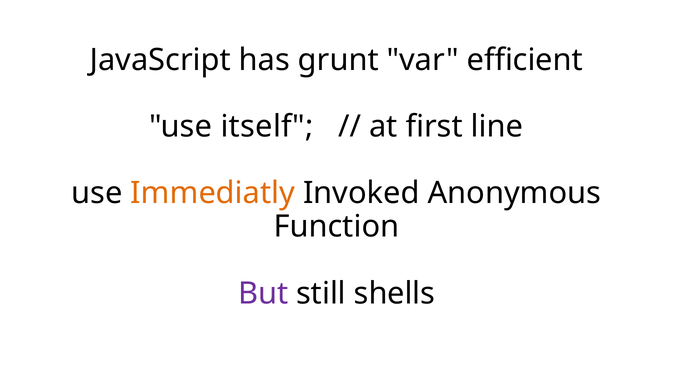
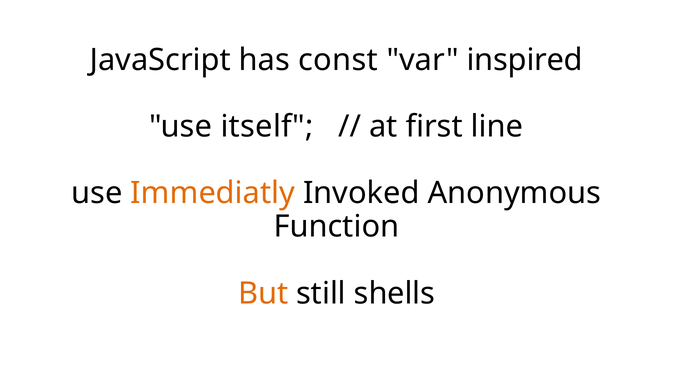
grunt: grunt -> const (338, 60)
efficient: efficient -> inspired (525, 60)
But colour: purple -> orange (263, 293)
